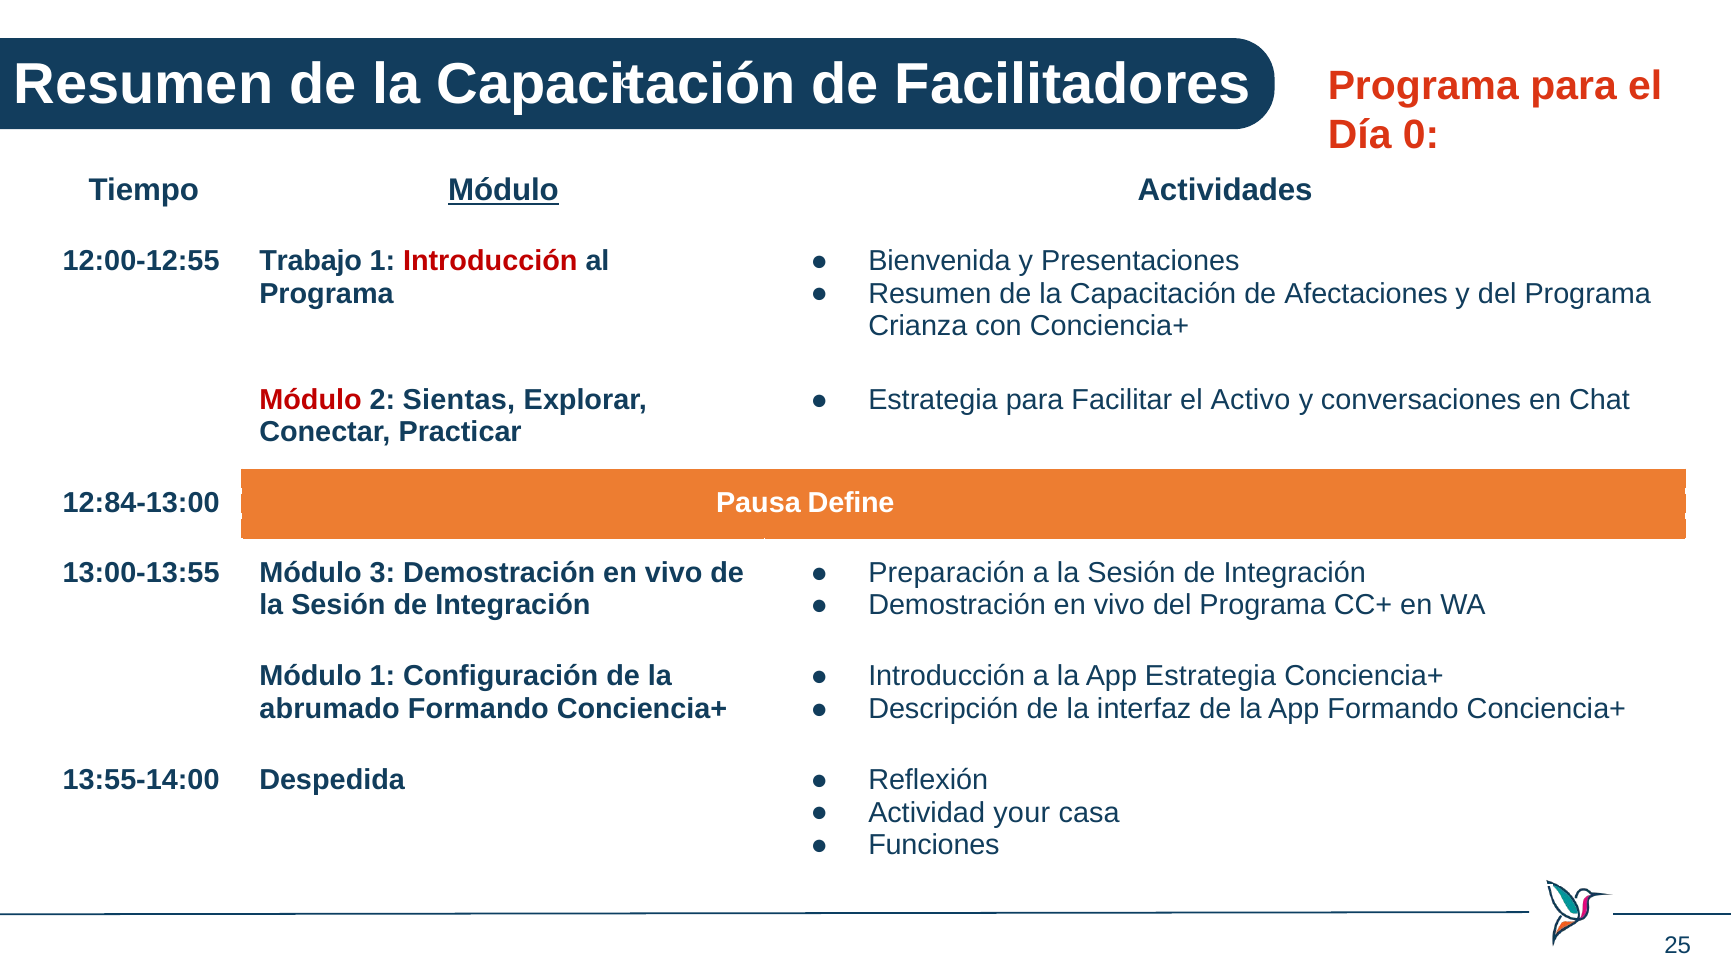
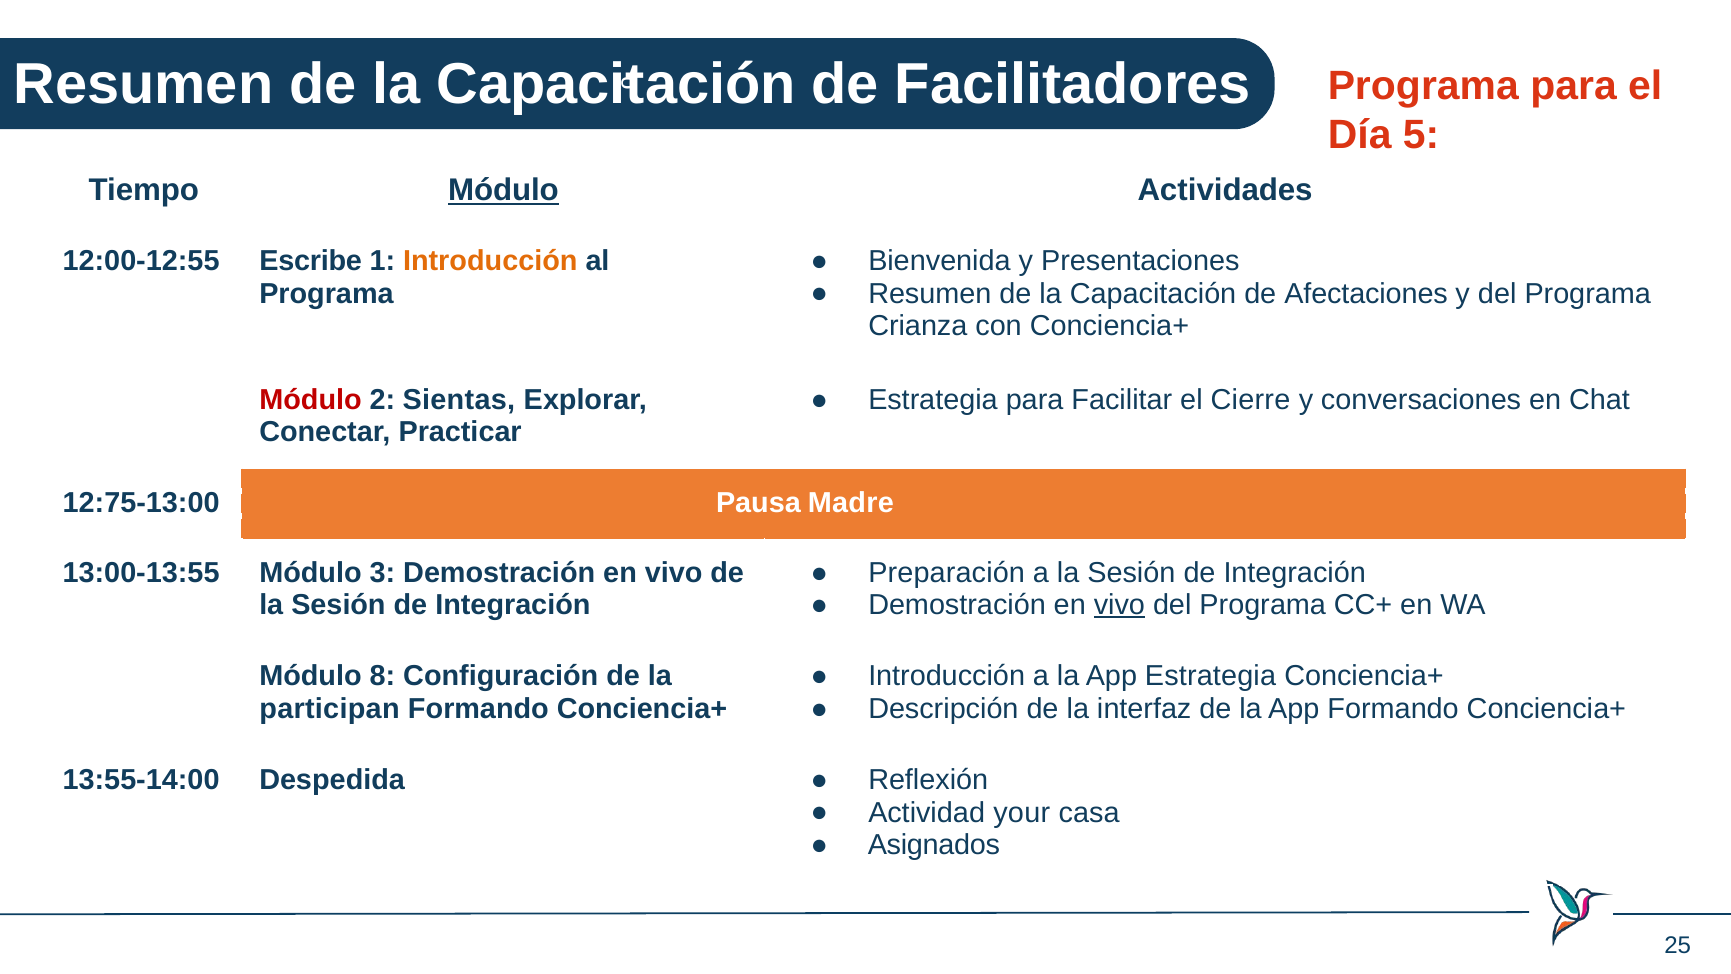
0: 0 -> 5 (1421, 135)
Trabajo: Trabajo -> Escribe (311, 261)
Introducción colour: red -> orange (490, 261)
Activo: Activo -> Cierre (1250, 400)
12:84-13:00: 12:84-13:00 -> 12:75-13:00 (141, 503)
Define: Define -> Madre (851, 503)
vivo underline: none -> present (1119, 605)
Módulo 1: 1 -> 8 (382, 676)
abrumado: abrumado -> participan (330, 709)
Funciones: Funciones -> Asignados (934, 845)
